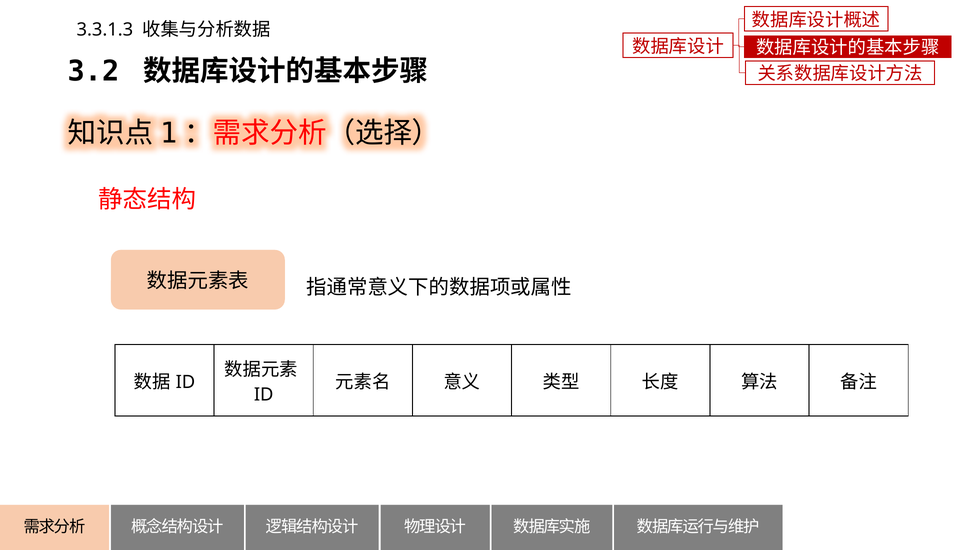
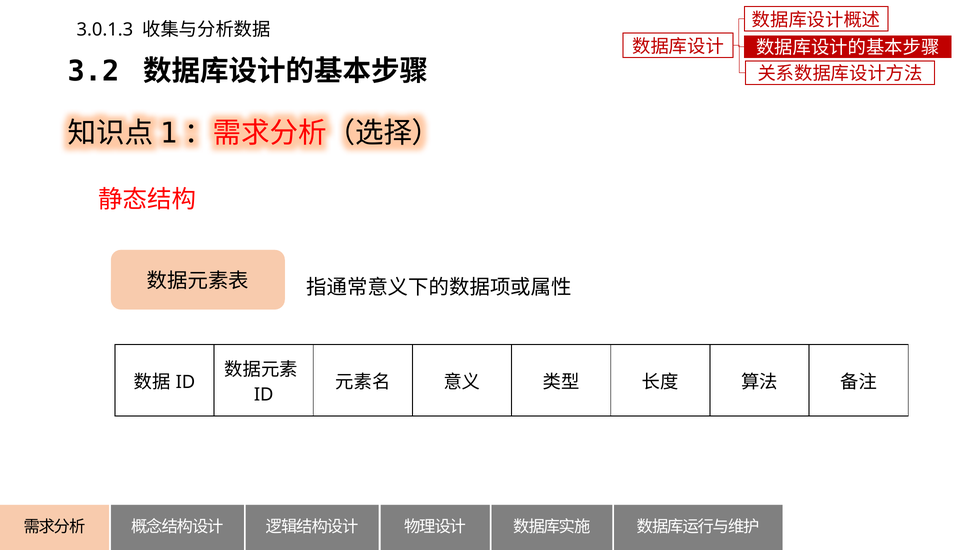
3.3.1.3: 3.3.1.3 -> 3.0.1.3 (105, 30)
